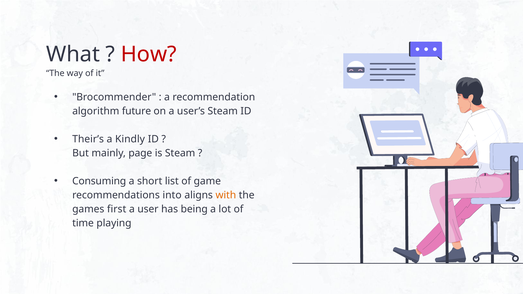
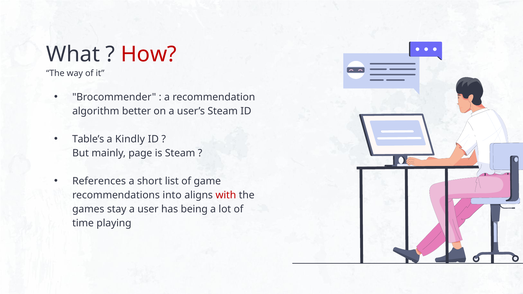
future: future -> better (136, 111)
Their’s: Their’s -> Table’s (88, 139)
Consuming: Consuming -> References (99, 181)
with colour: orange -> red (226, 195)
first: first -> stay (117, 209)
